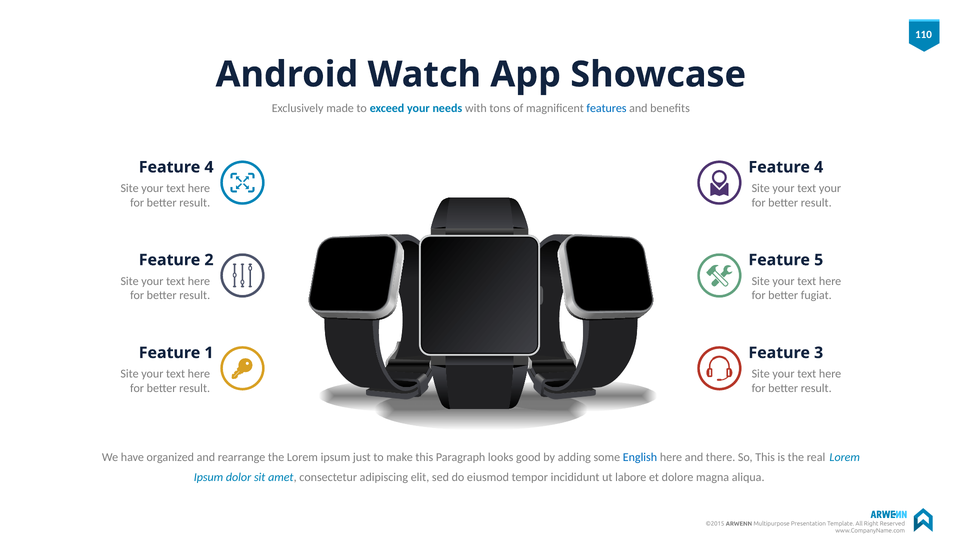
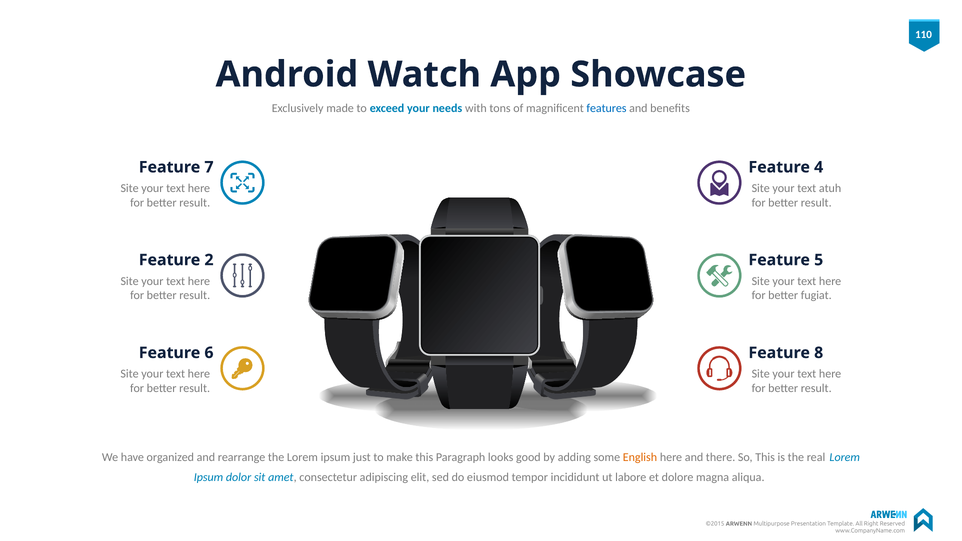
4: 4 -> 7 (209, 167)
text your: your -> atuh (830, 188)
1: 1 -> 6 (209, 353)
3: 3 -> 8 (819, 353)
English colour: blue -> orange (640, 457)
